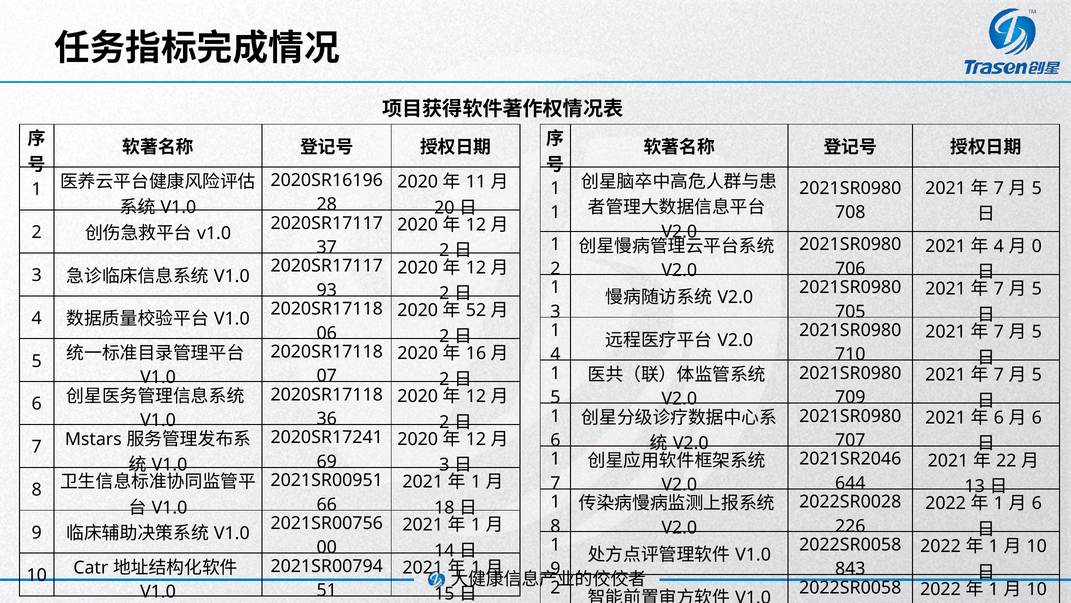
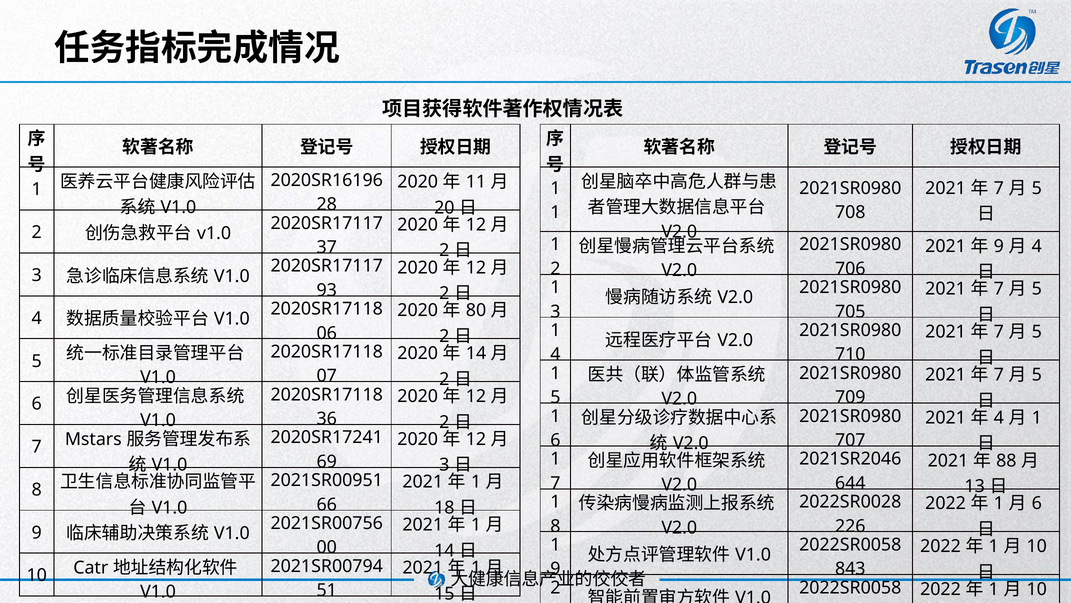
4: 4 -> 9 (999, 246)
0: 0 -> 4 (1037, 246)
52: 52 -> 80 (476, 310)
16: 16 -> 14 (476, 353)
6: 6 -> 4 (999, 417)
6: 6 -> 1 (1037, 417)
22: 22 -> 88 (1006, 460)
